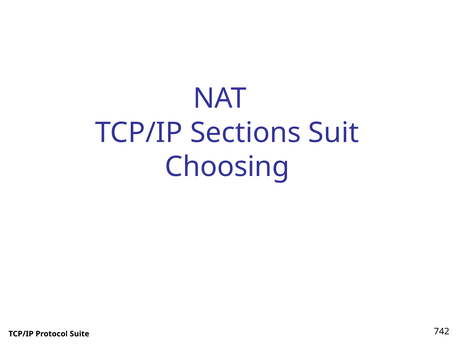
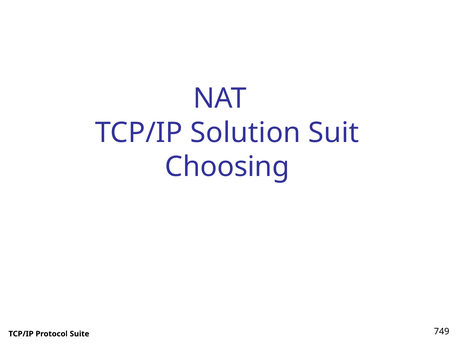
Sections: Sections -> Solution (245, 133)
742: 742 -> 749 (442, 331)
